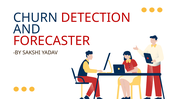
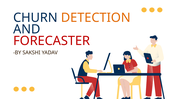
DETECTION colour: red -> orange (96, 18)
